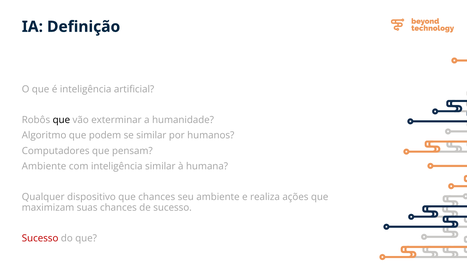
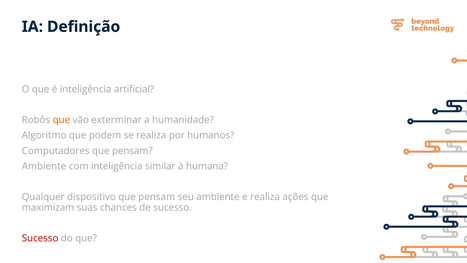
que colour: black -> orange (61, 120)
se similar: similar -> realiza (151, 135)
dispositivo que chances: chances -> pensam (157, 197)
